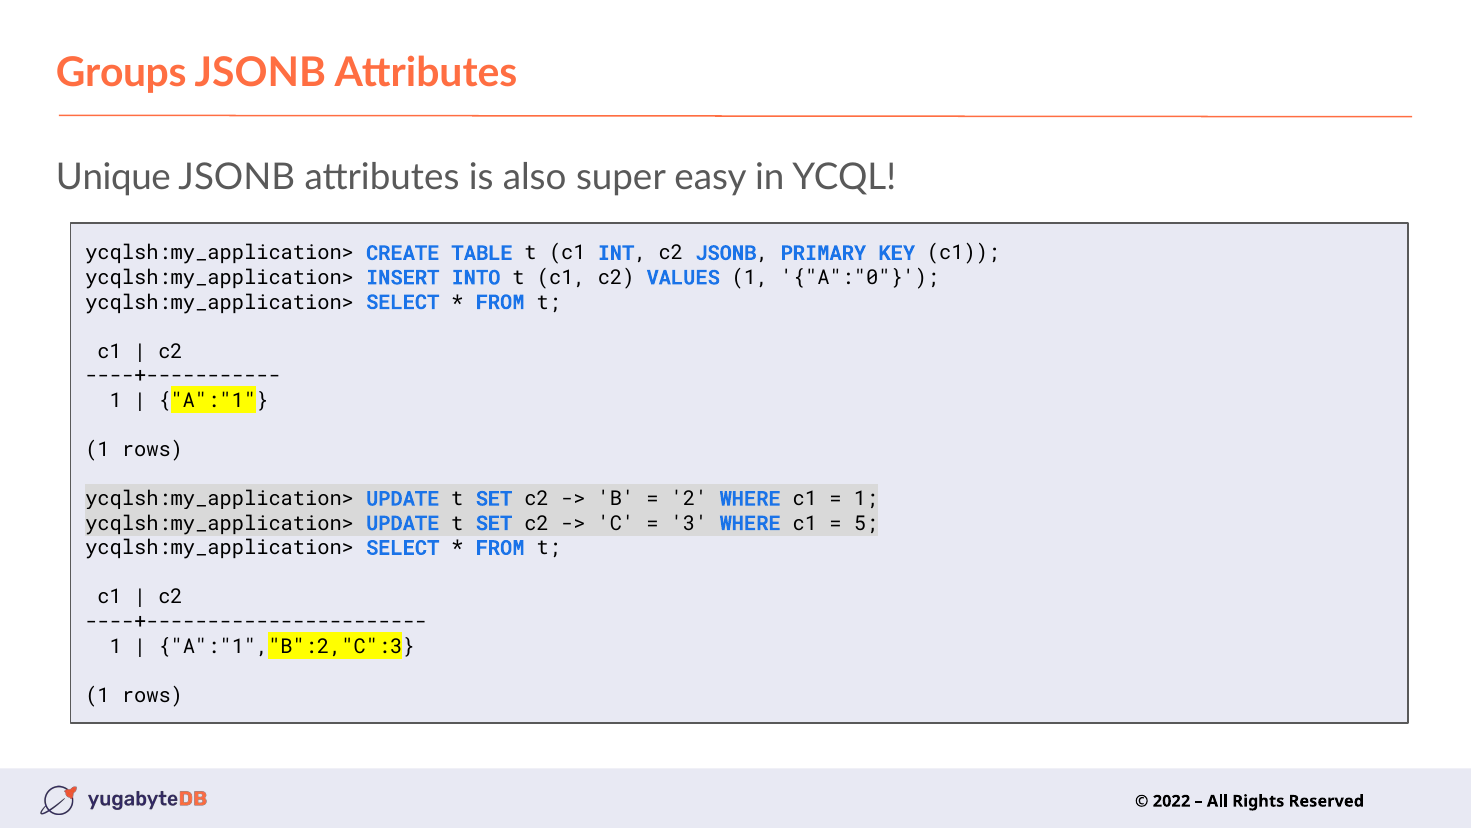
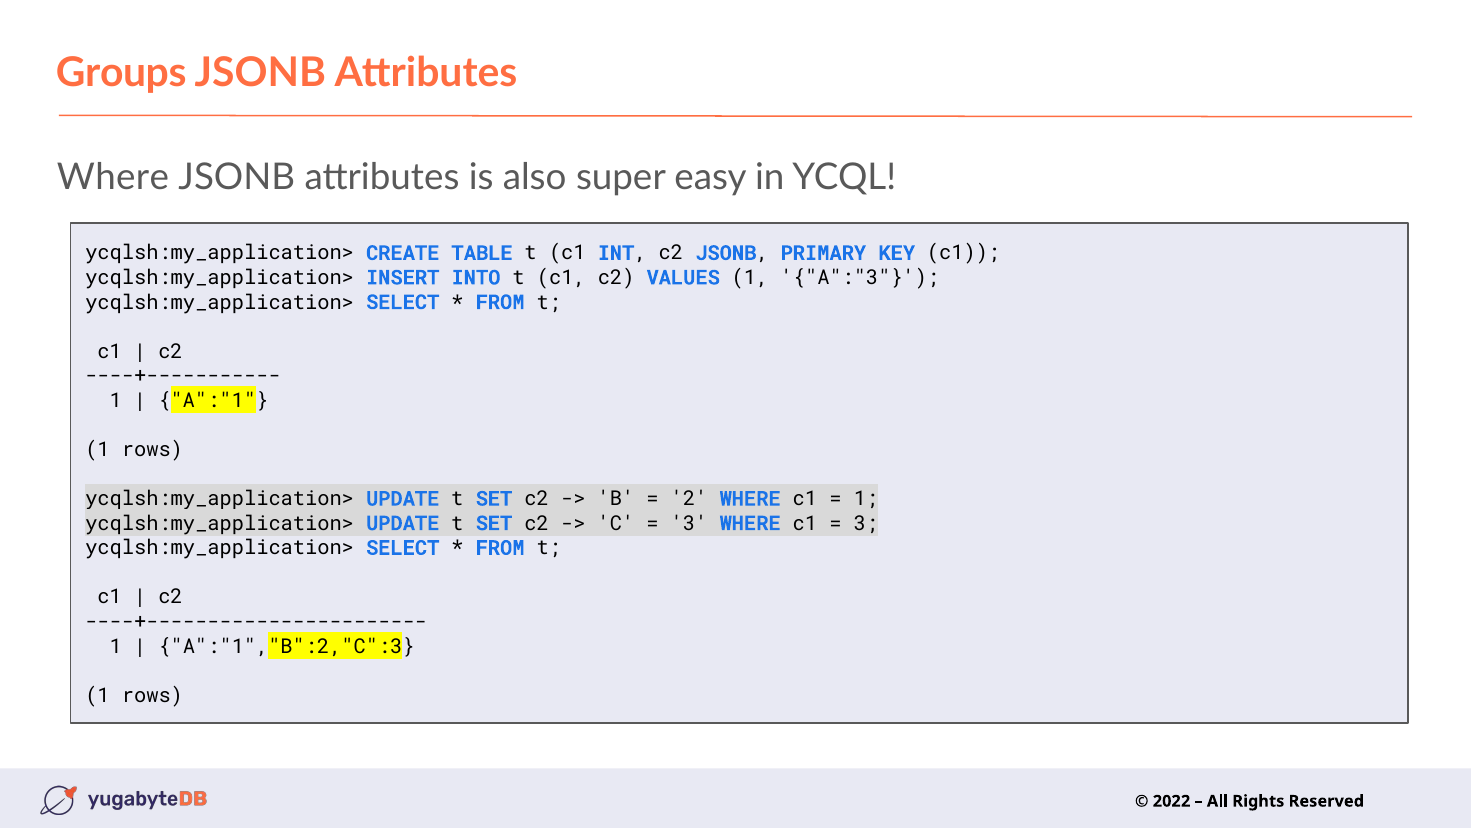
Unique: Unique -> Where (113, 178)
A":"0: A":"0 -> A":"3 (860, 278)
5: 5 -> 3 (866, 523)
